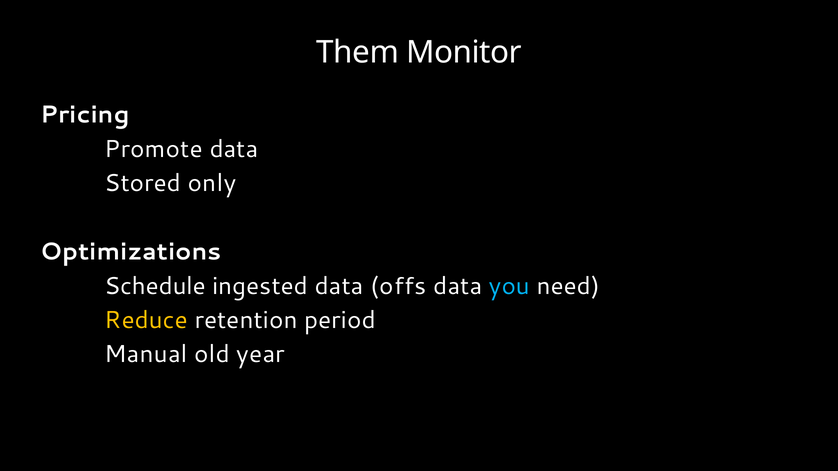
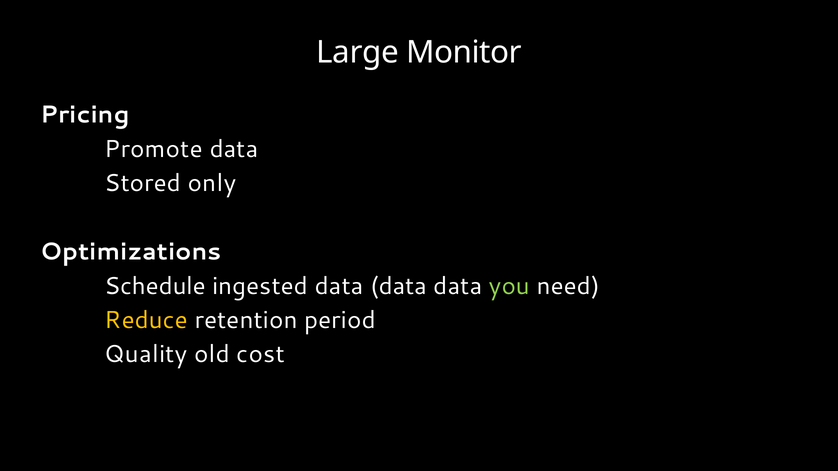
Them: Them -> Large (358, 52)
ingested data offs: offs -> data (399, 286)
you colour: light blue -> light green (509, 286)
Manual: Manual -> Quality (146, 355)
year: year -> cost (261, 355)
